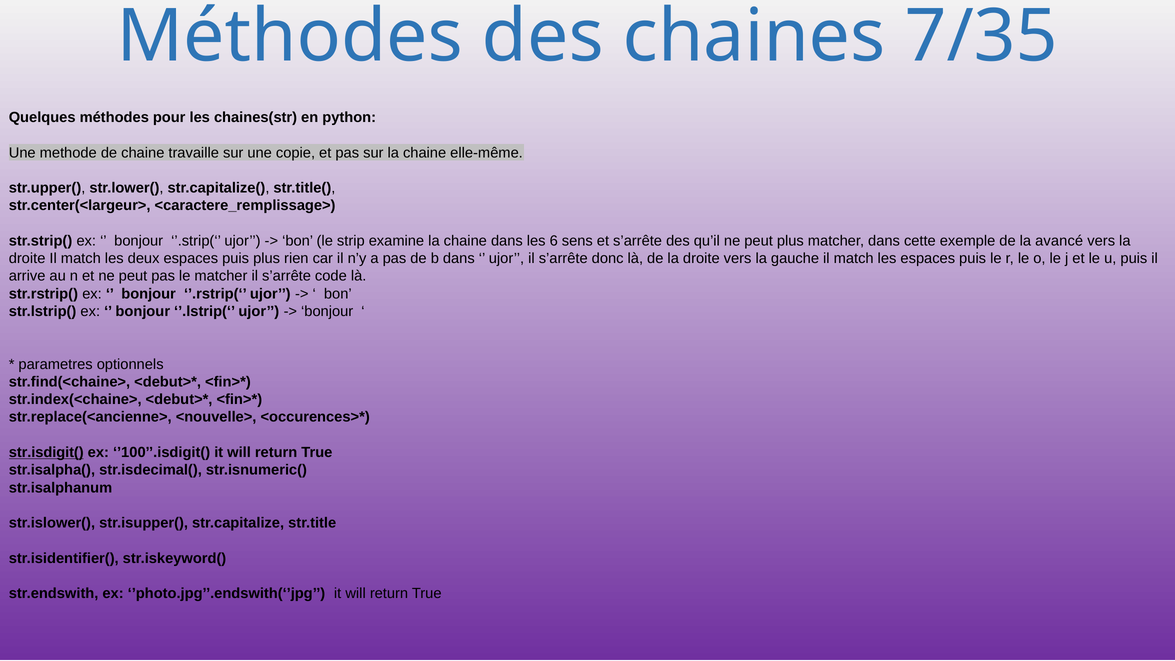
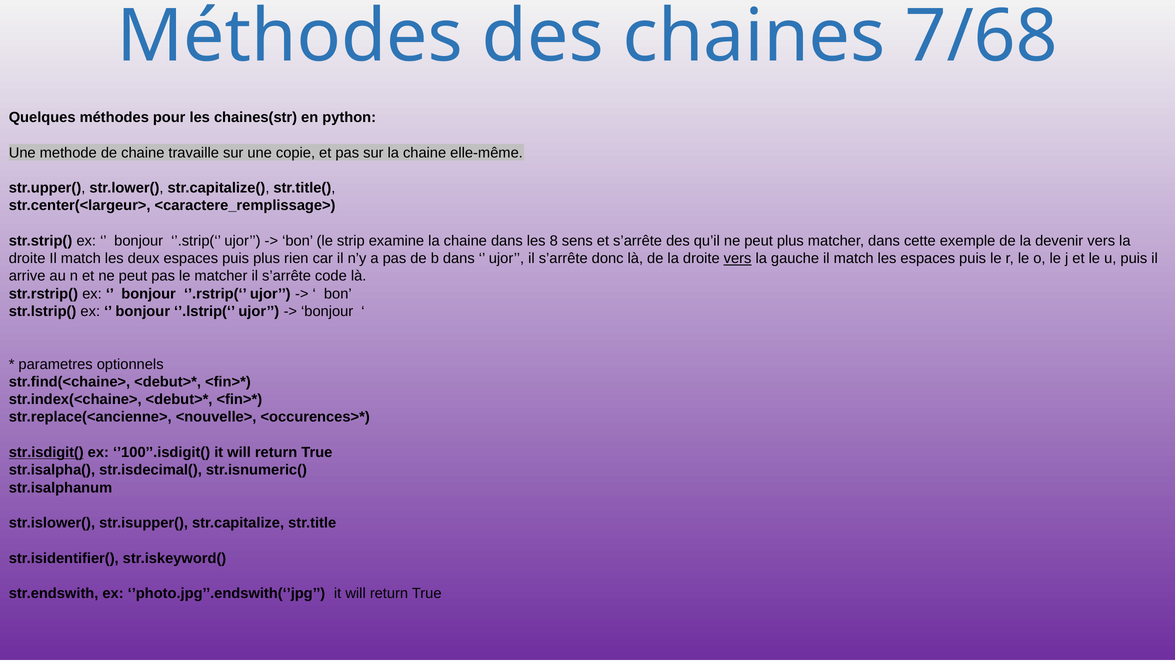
7/35: 7/35 -> 7/68 (981, 36)
6: 6 -> 8 (554, 241)
avancé: avancé -> devenir (1059, 241)
vers underline: none -> present (738, 258)
